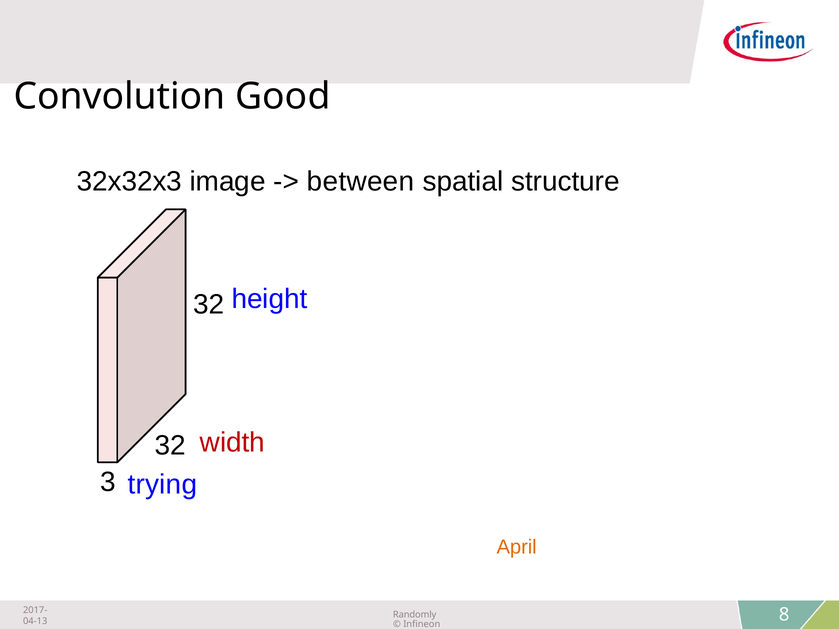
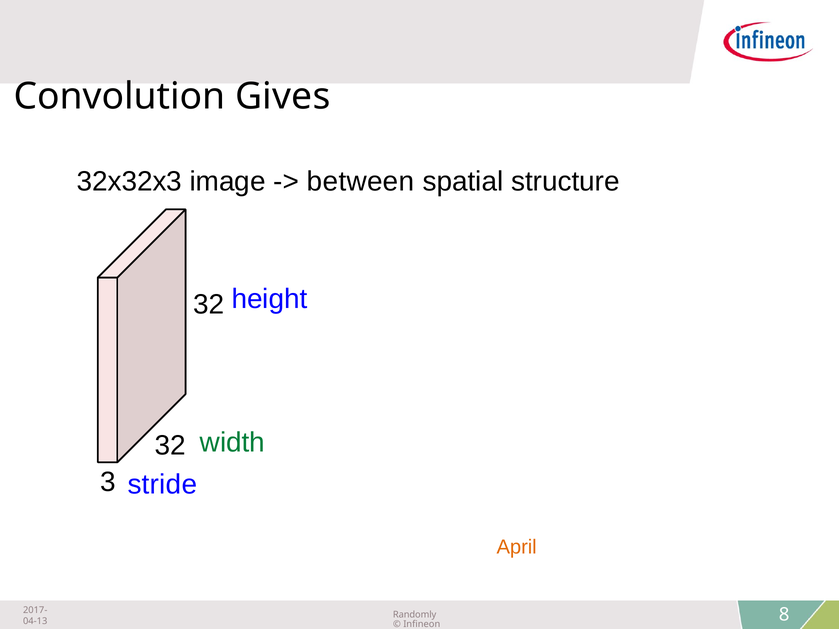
Good: Good -> Gives (283, 97)
width colour: red -> green (232, 443)
trying: trying -> stride (162, 485)
